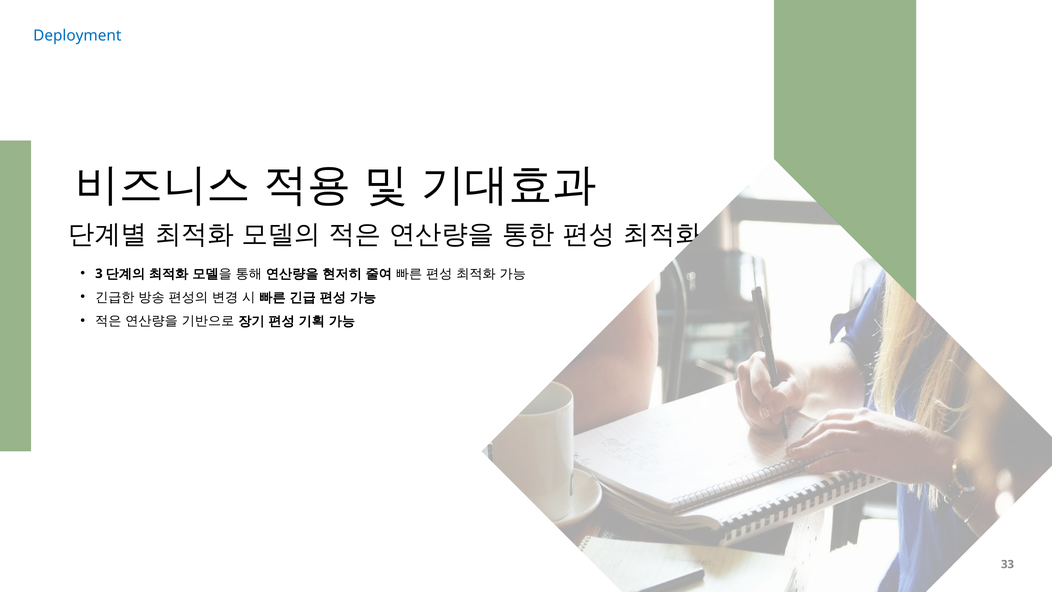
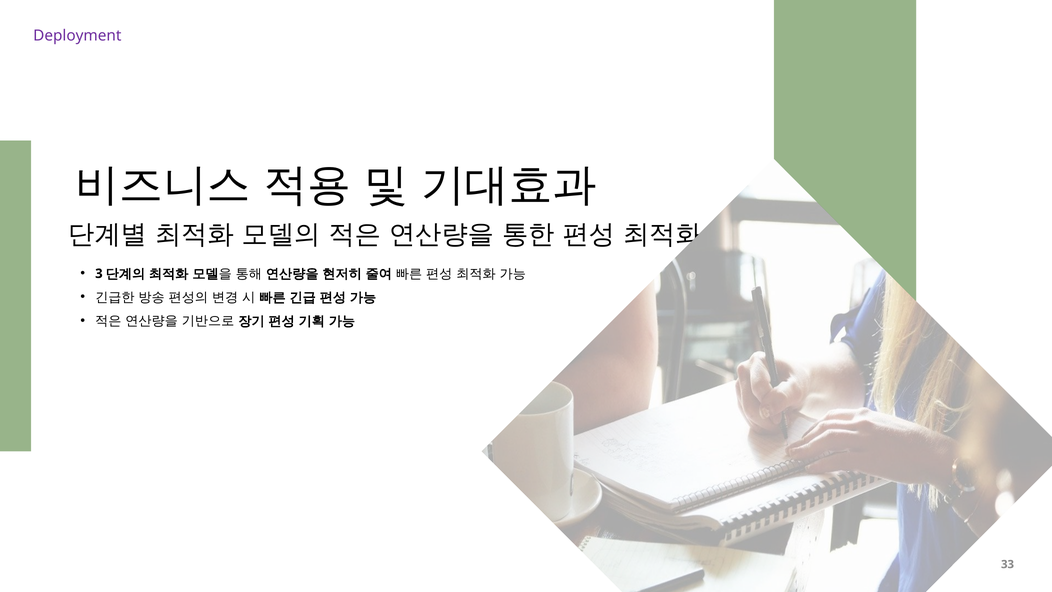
Deployment colour: blue -> purple (77, 36)
